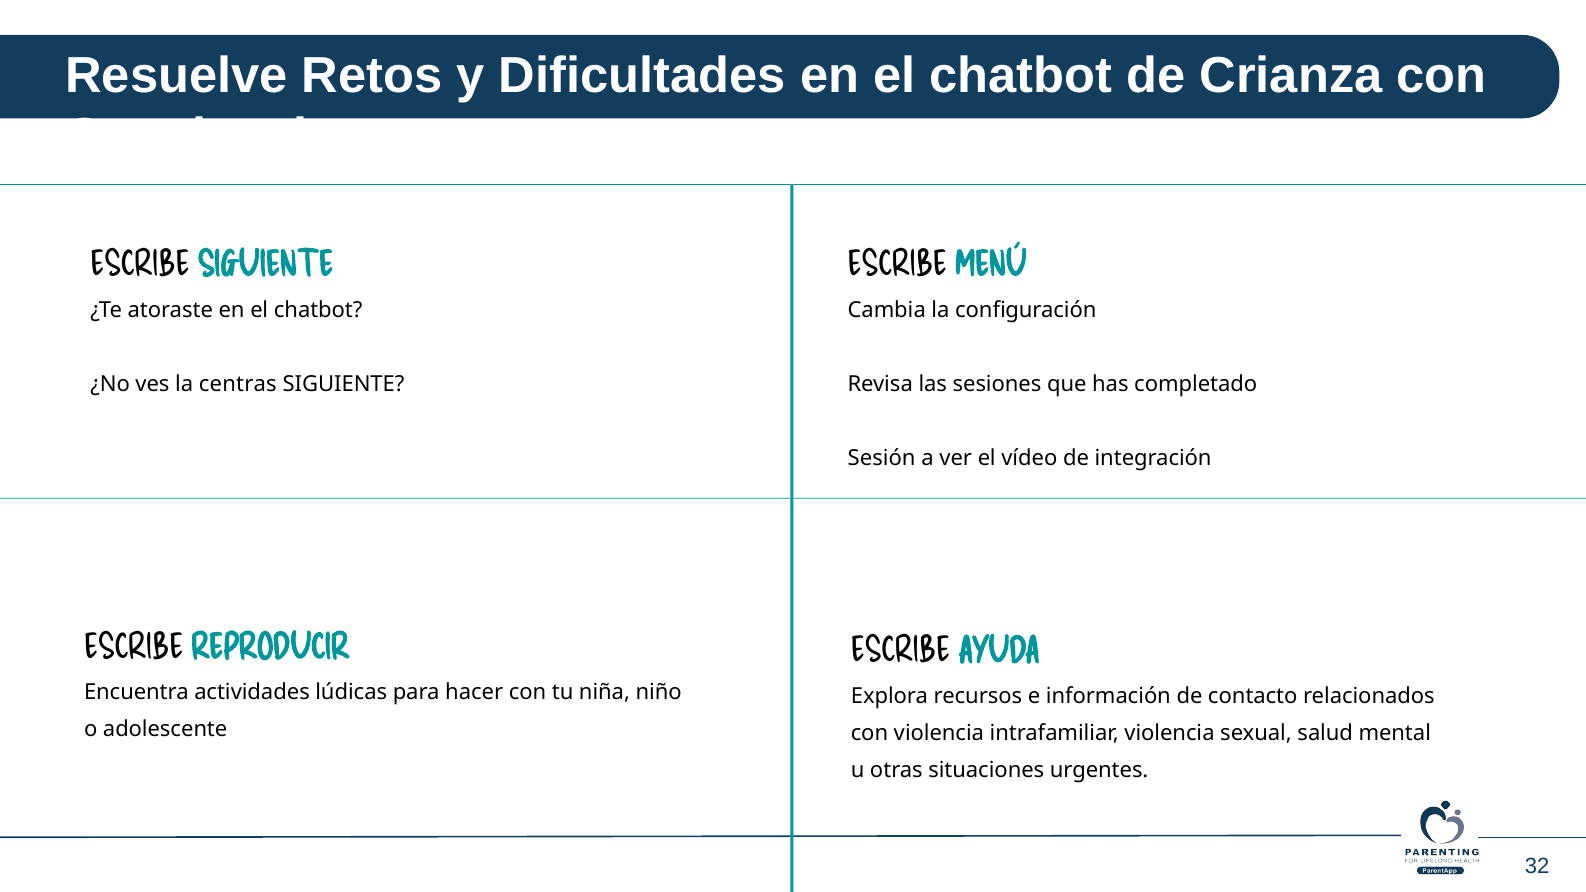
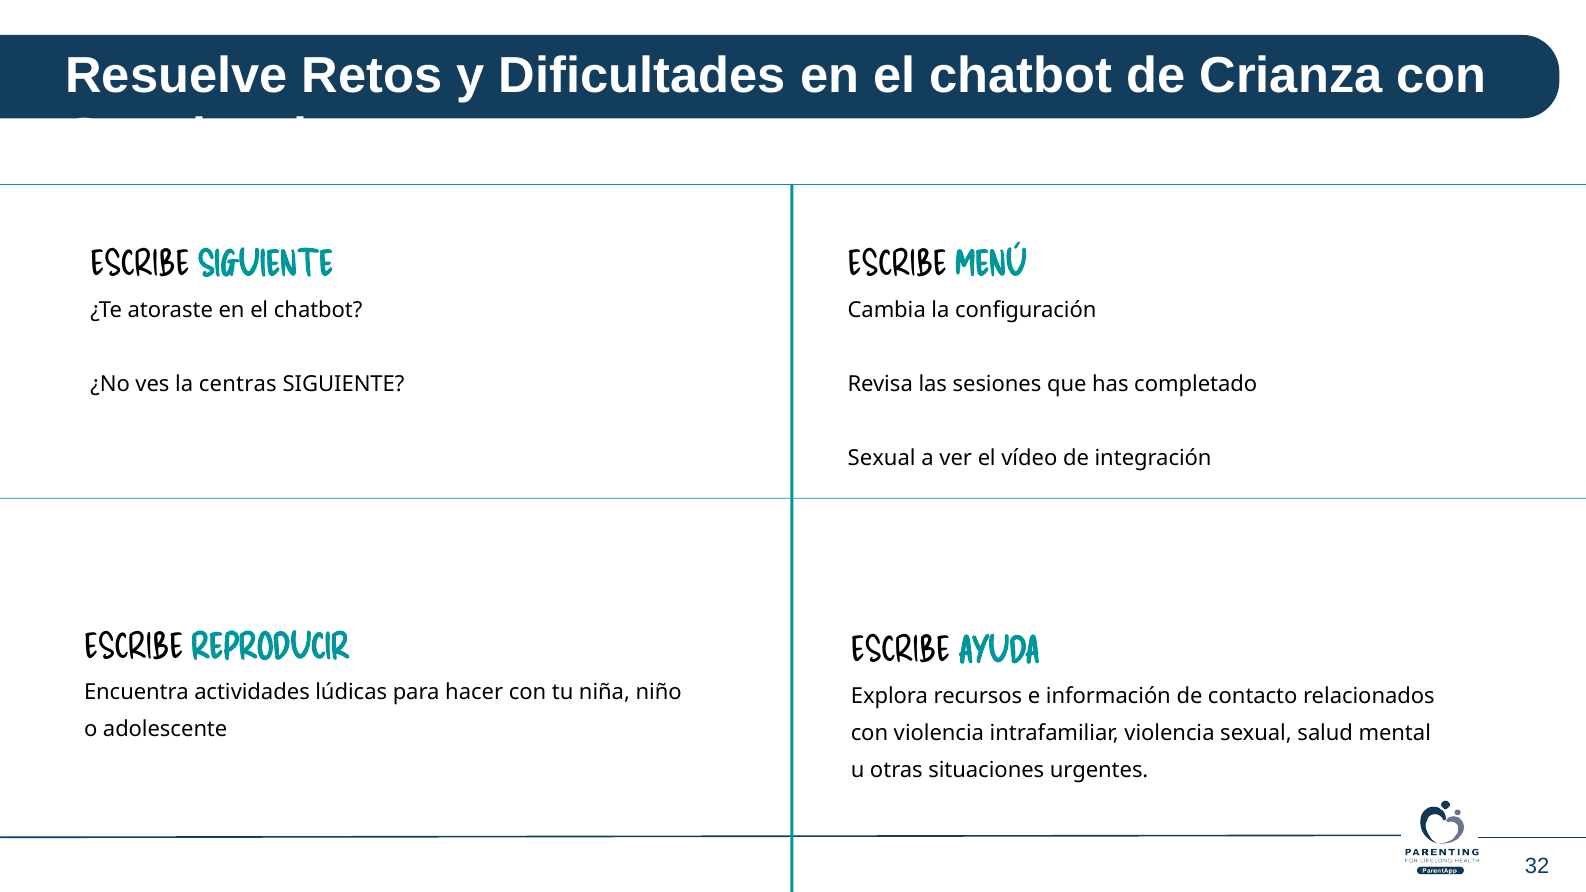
Sesión: Sesión -> Sexual (882, 458)
